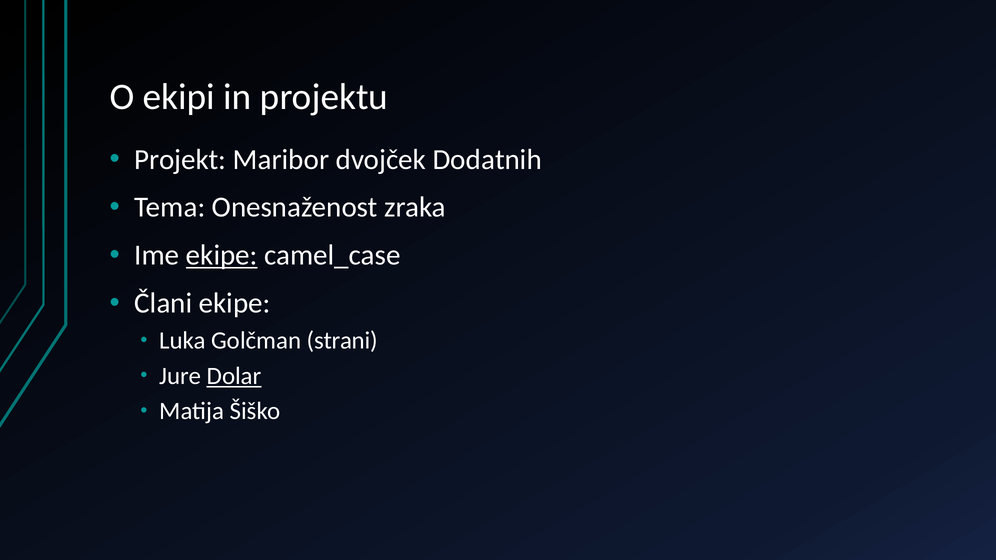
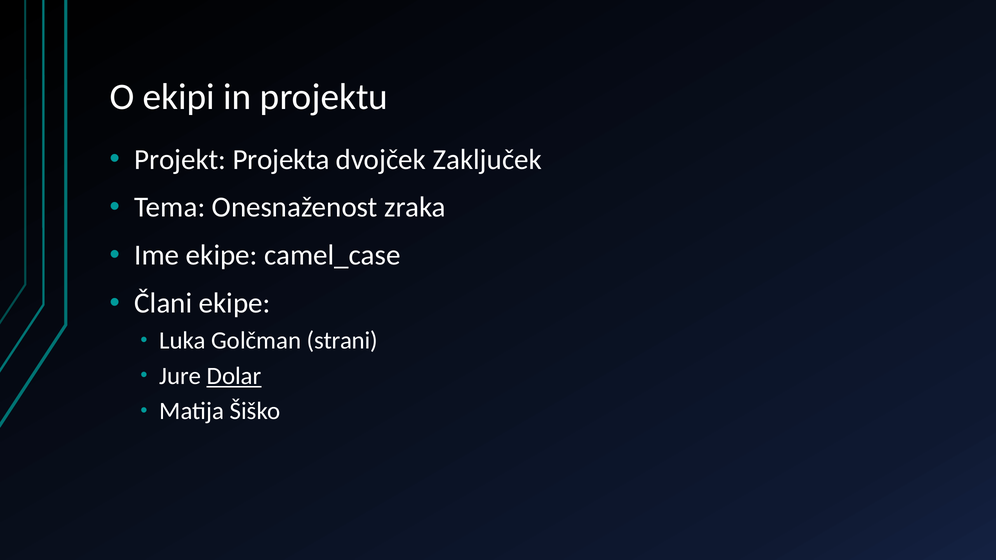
Maribor: Maribor -> Projekta (281, 160)
Dodatnih: Dodatnih -> Zaključek (487, 160)
ekipe underline: present -> none (222, 256)
